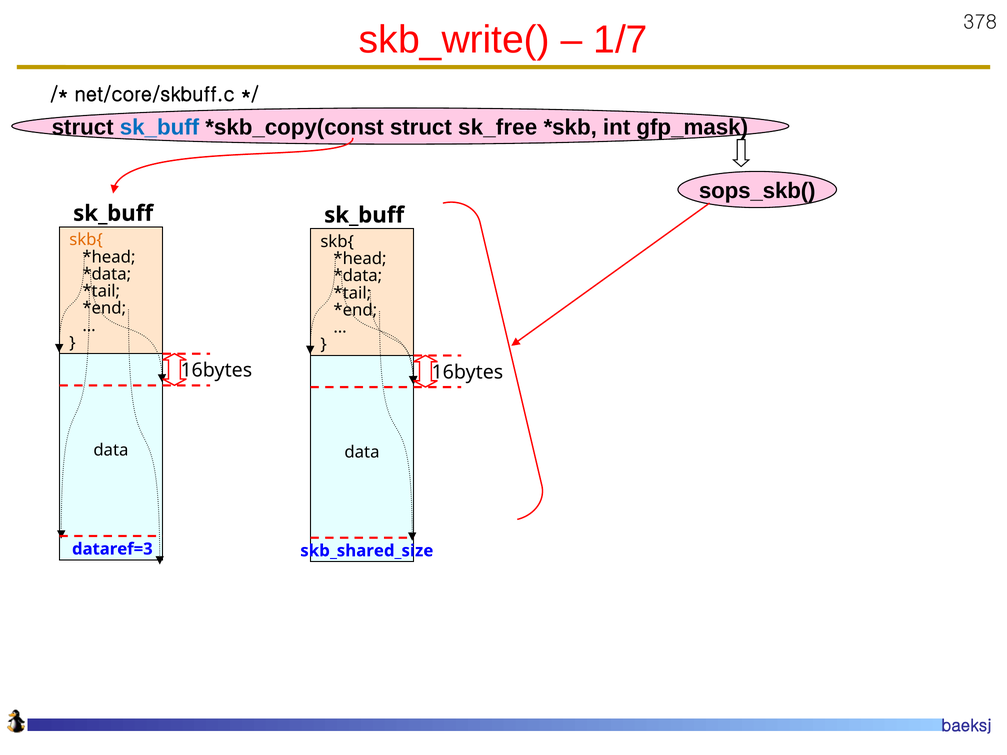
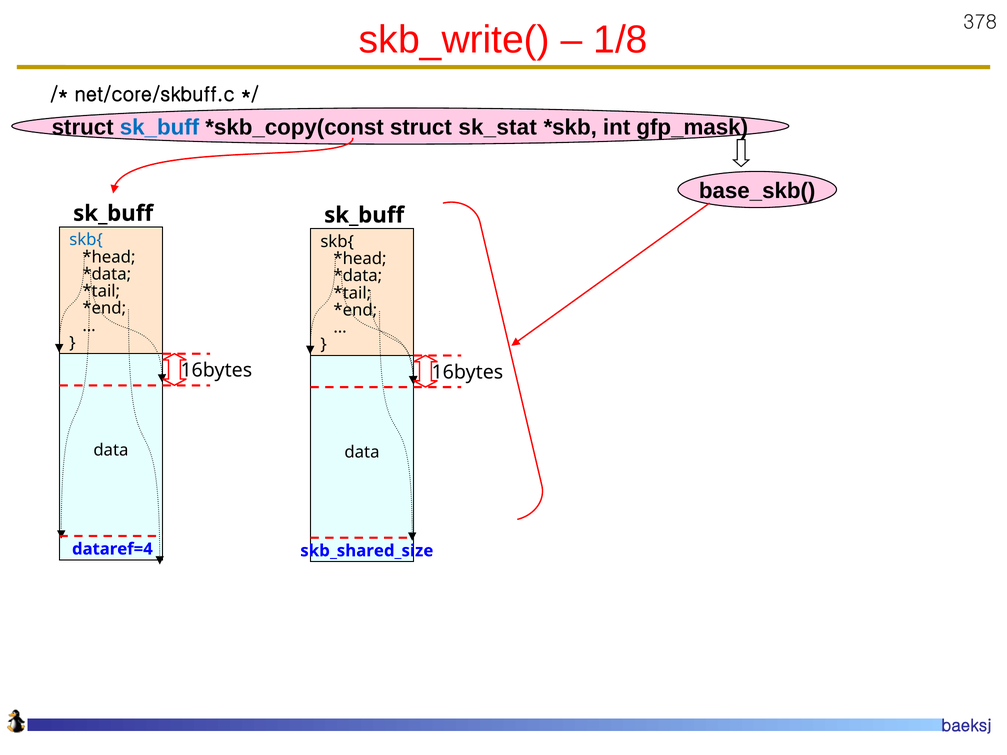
1/7: 1/7 -> 1/8 (621, 40)
sk_free: sk_free -> sk_stat (498, 128)
sops_skb(: sops_skb( -> base_skb( (757, 191)
skb{ colour: orange -> blue (86, 240)
dataref=3: dataref=3 -> dataref=4 (112, 549)
